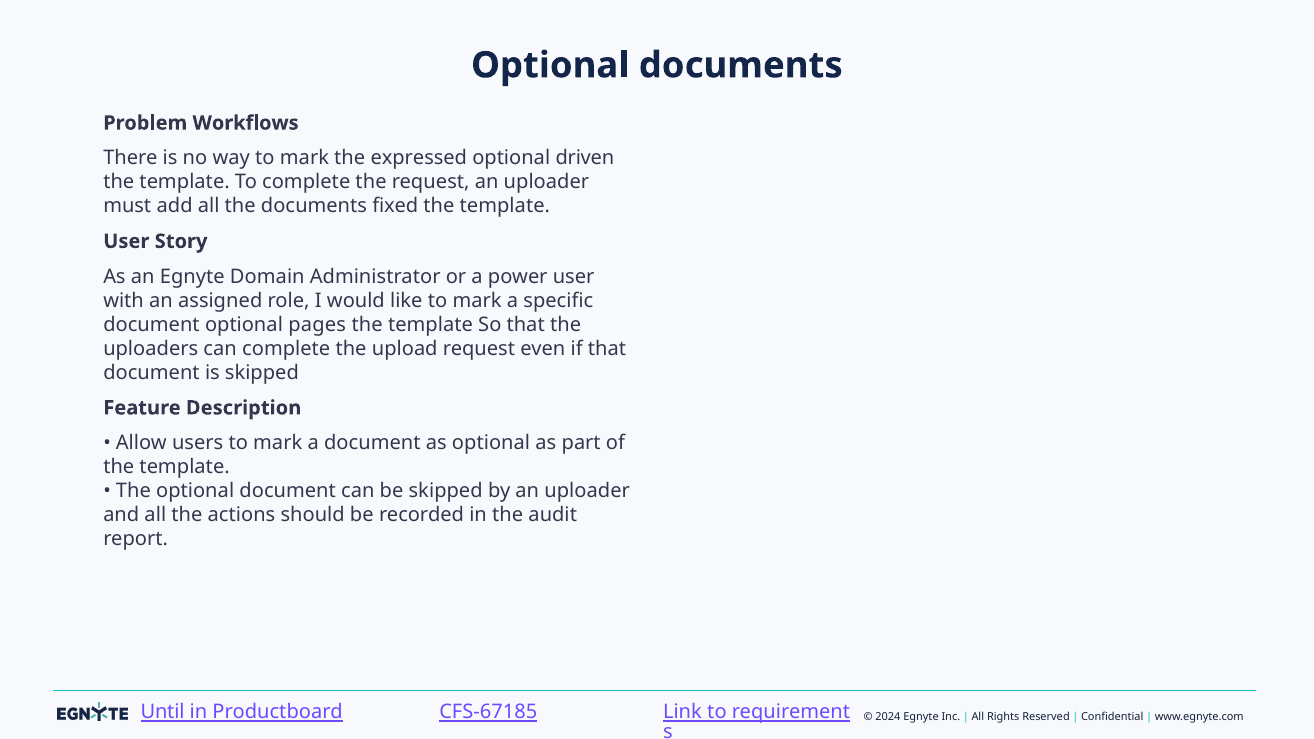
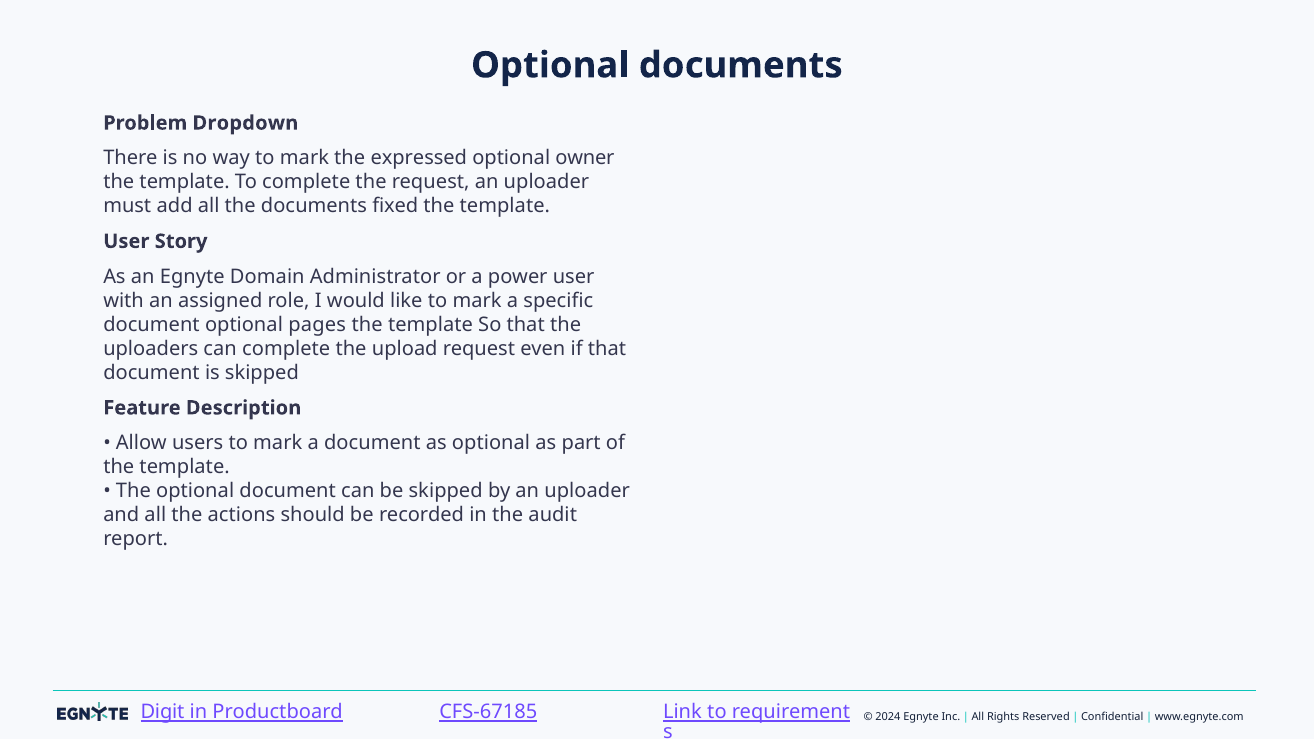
Workflows: Workflows -> Dropdown (245, 123)
driven: driven -> owner (585, 158)
Until: Until -> Digit (162, 712)
